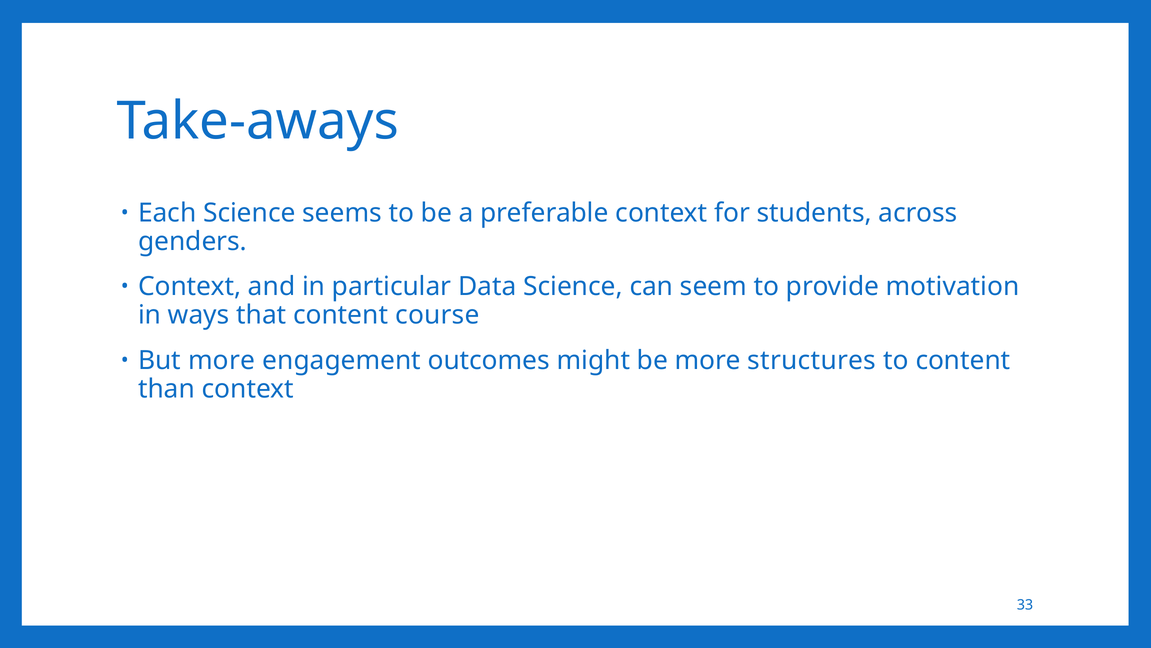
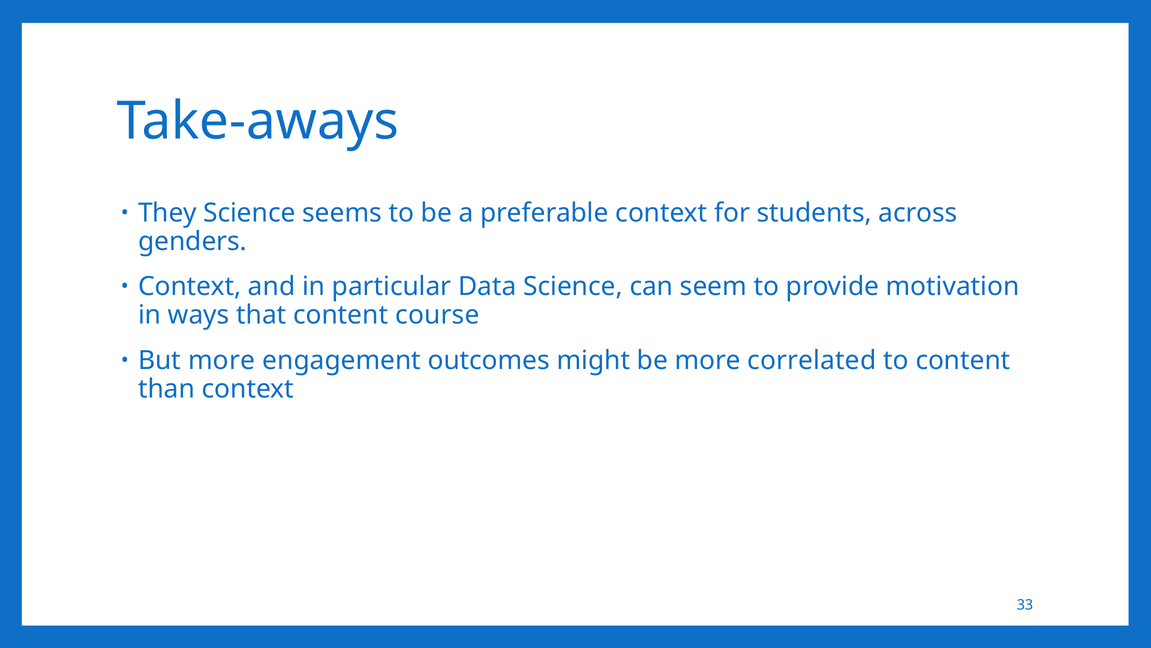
Each: Each -> They (167, 213)
structures: structures -> correlated (812, 360)
